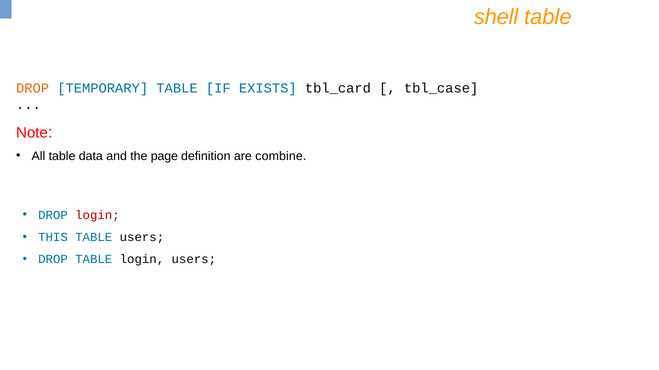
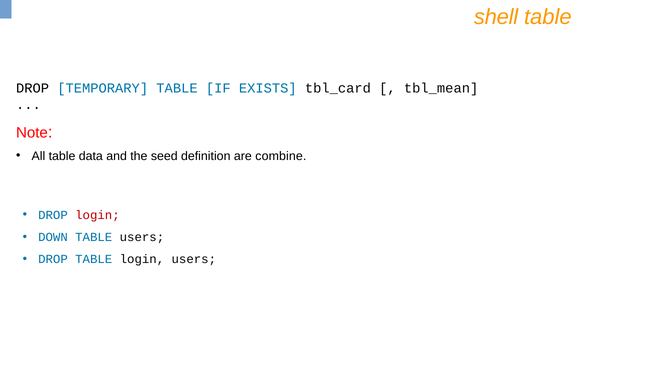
DROP colour: orange -> black (33, 88)
tbl_case: tbl_case -> tbl_mean (441, 88)
page: page -> seed (164, 156)
THIS: THIS -> DOWN (53, 238)
